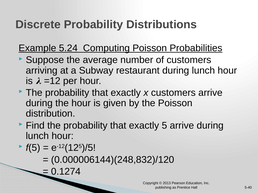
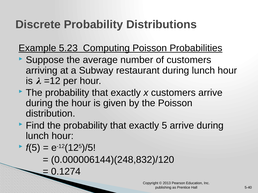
5.24: 5.24 -> 5.23 (68, 48)
